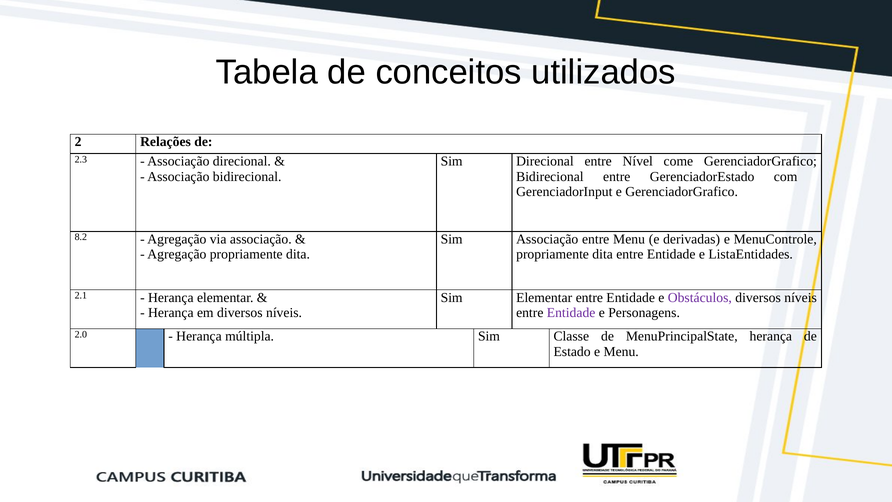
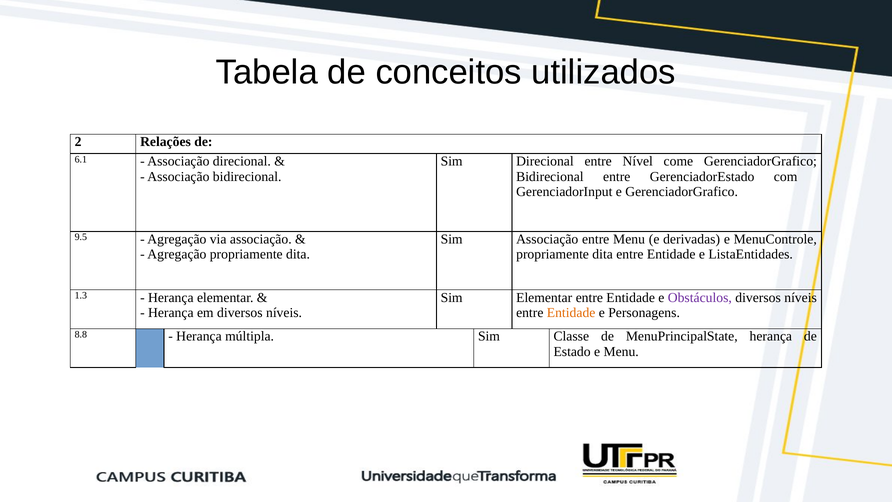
2.3: 2.3 -> 6.1 (81, 159)
8.2: 8.2 -> 9.5 (81, 237)
2.1: 2.1 -> 1.3 (81, 295)
Entidade colour: purple -> orange (571, 313)
2.0: 2.0 -> 8.8 (81, 334)
